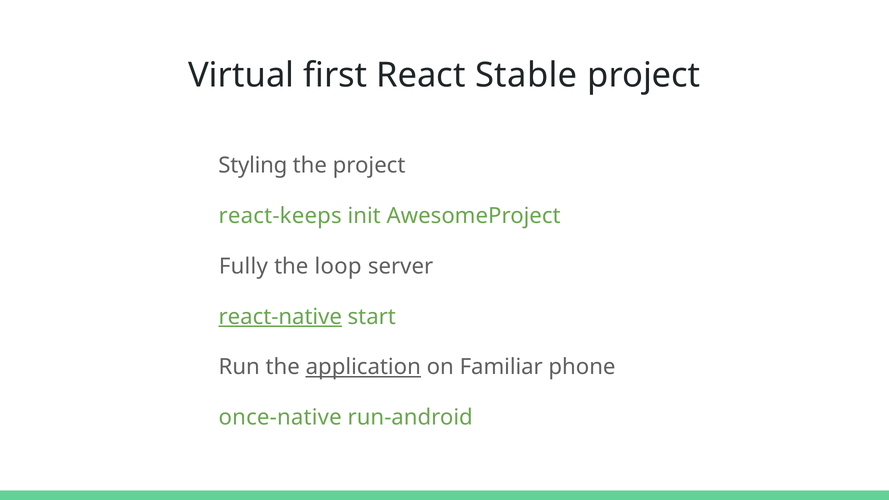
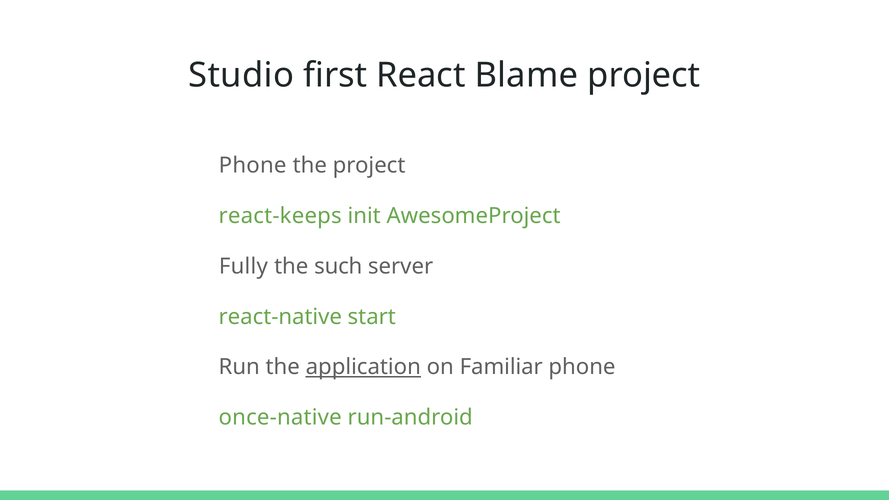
Virtual: Virtual -> Studio (241, 75)
Stable: Stable -> Blame (526, 75)
Styling: Styling -> Phone (253, 166)
loop: loop -> such (338, 266)
react-native underline: present -> none (280, 317)
